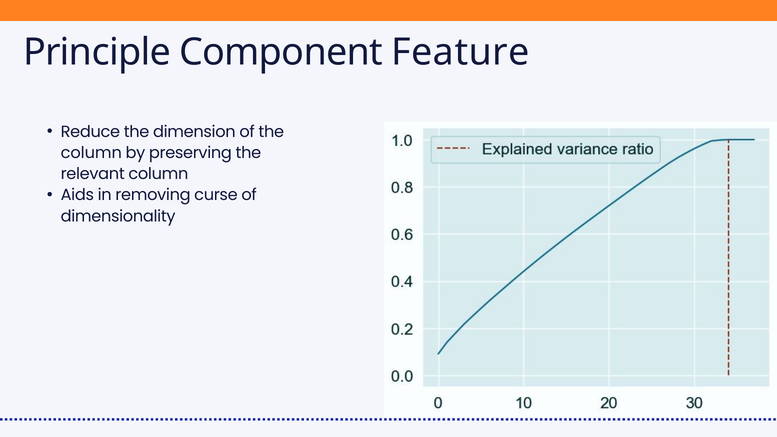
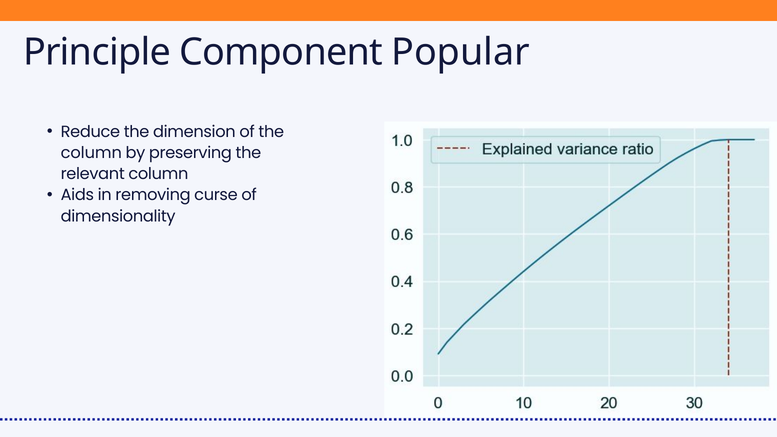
Feature: Feature -> Popular (461, 52)
